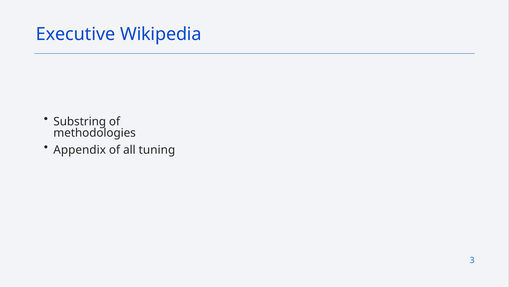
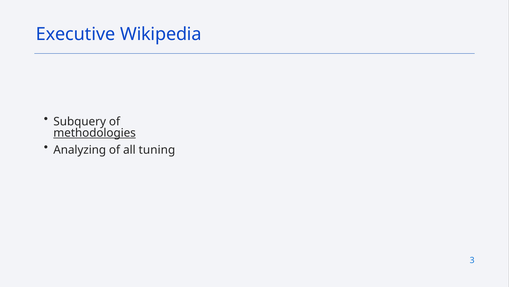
Substring: Substring -> Subquery (80, 121)
methodologies underline: none -> present (95, 133)
Appendix: Appendix -> Analyzing (80, 150)
